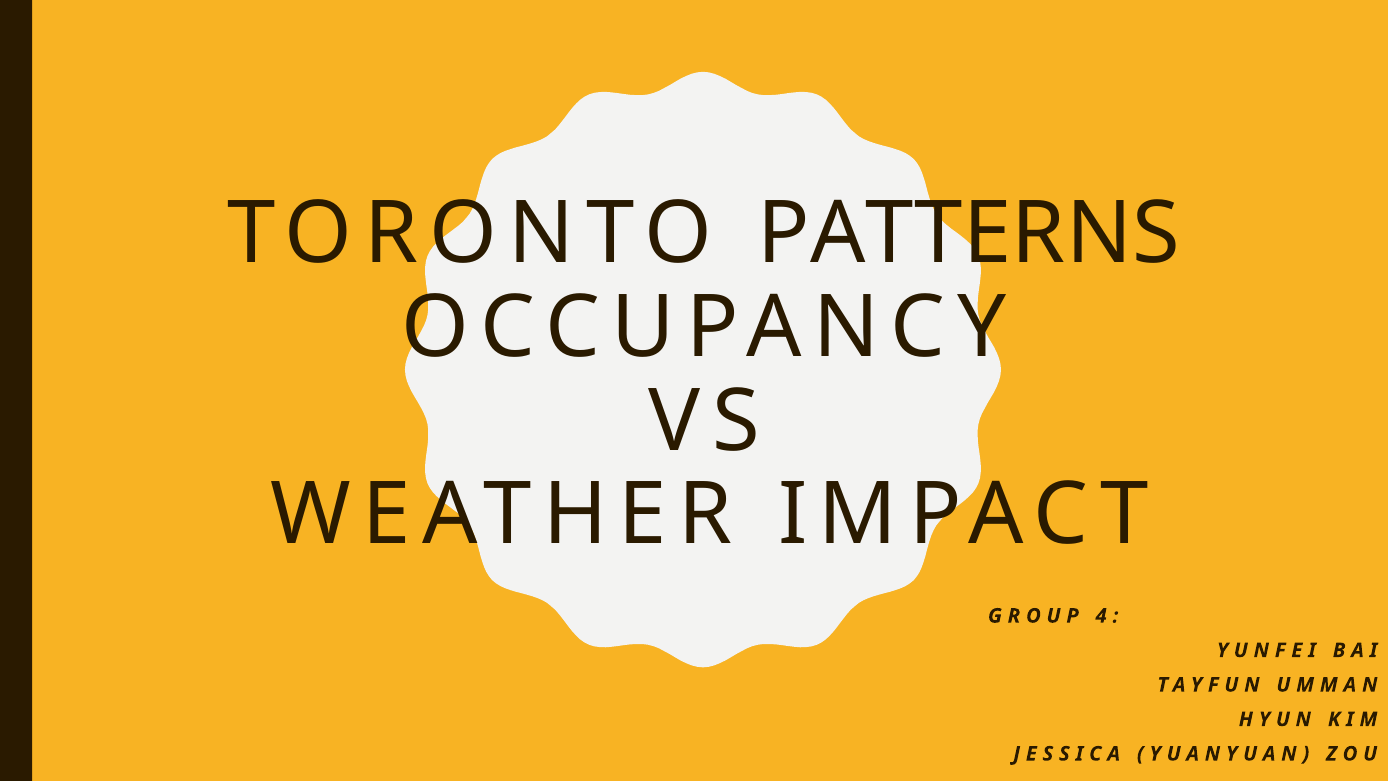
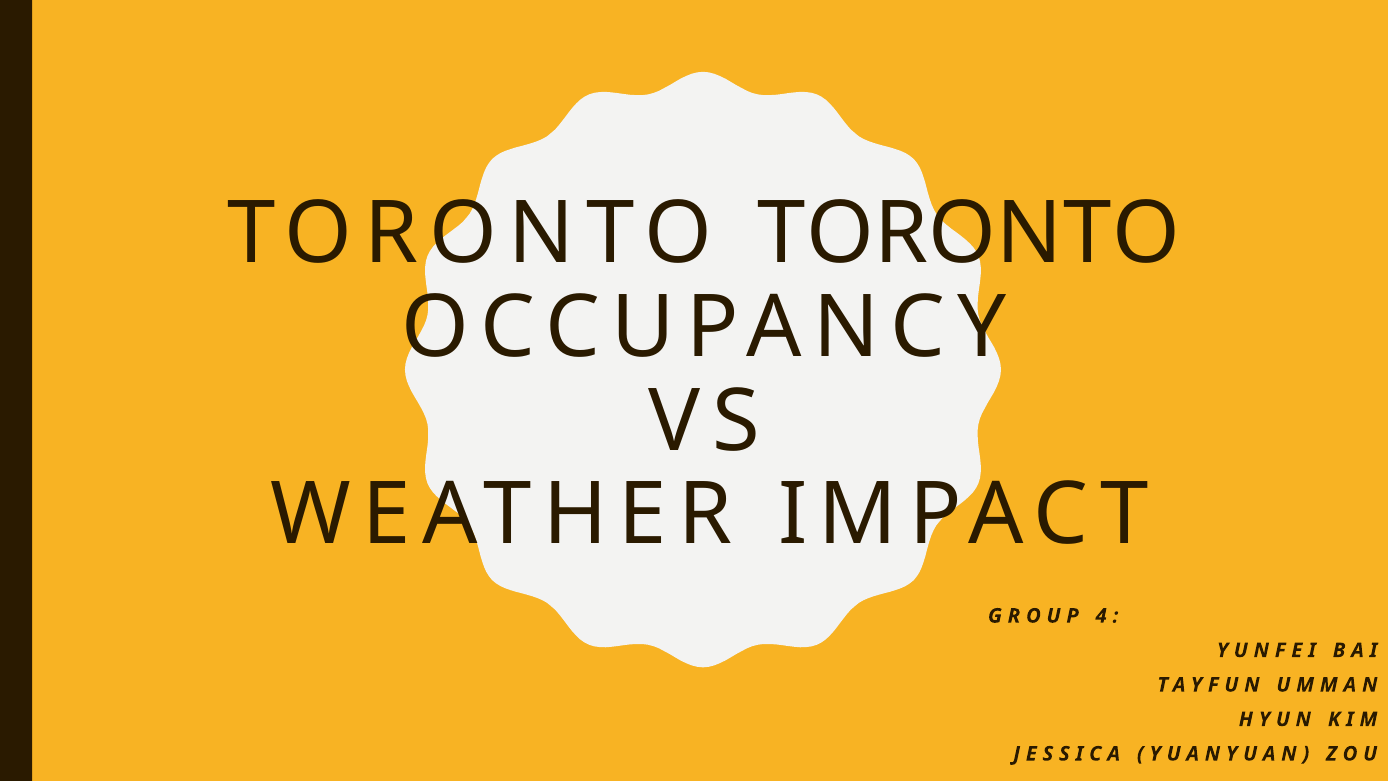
TORONTO PATTERNS: PATTERNS -> TORONTO (969, 234)
